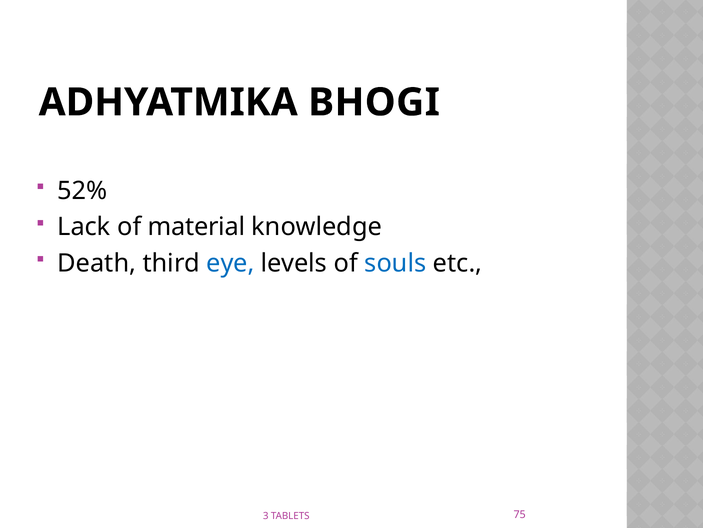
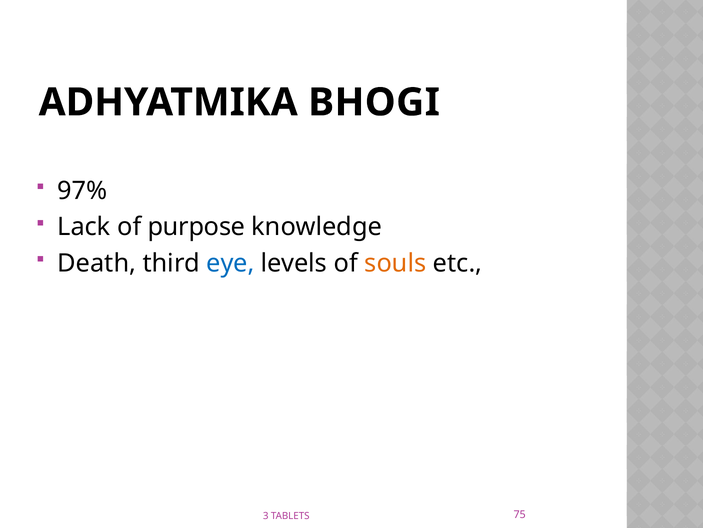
52%: 52% -> 97% (82, 190)
material: material -> purpose (196, 227)
souls colour: blue -> orange (395, 263)
